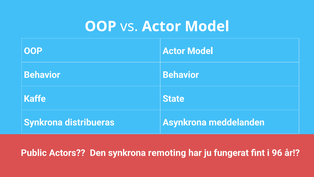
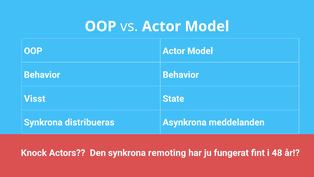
Kaffe: Kaffe -> Visst (35, 99)
Public: Public -> Knock (34, 153)
96: 96 -> 48 (277, 153)
